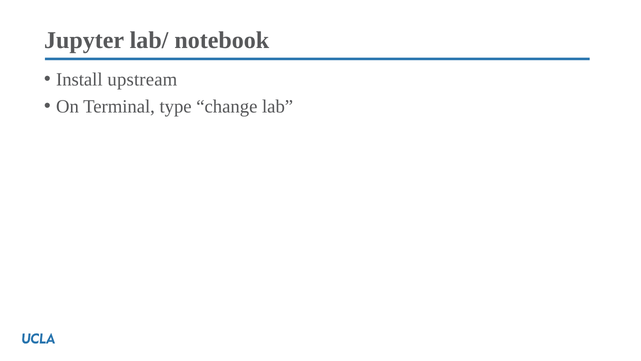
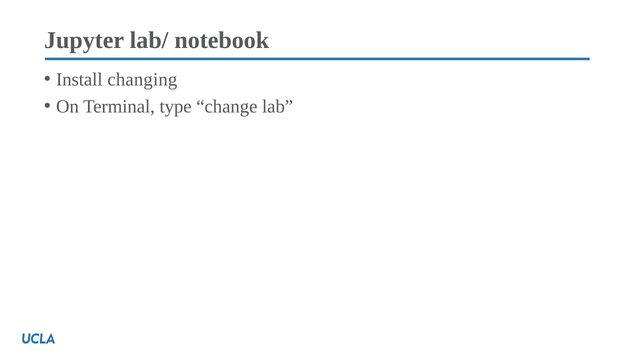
upstream: upstream -> changing (142, 79)
